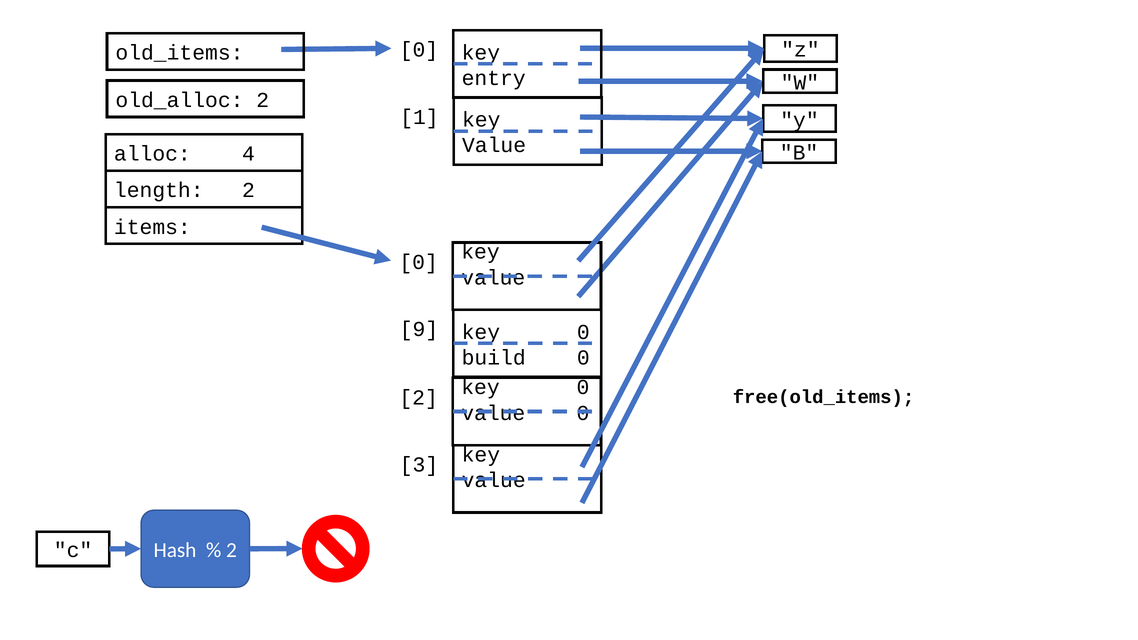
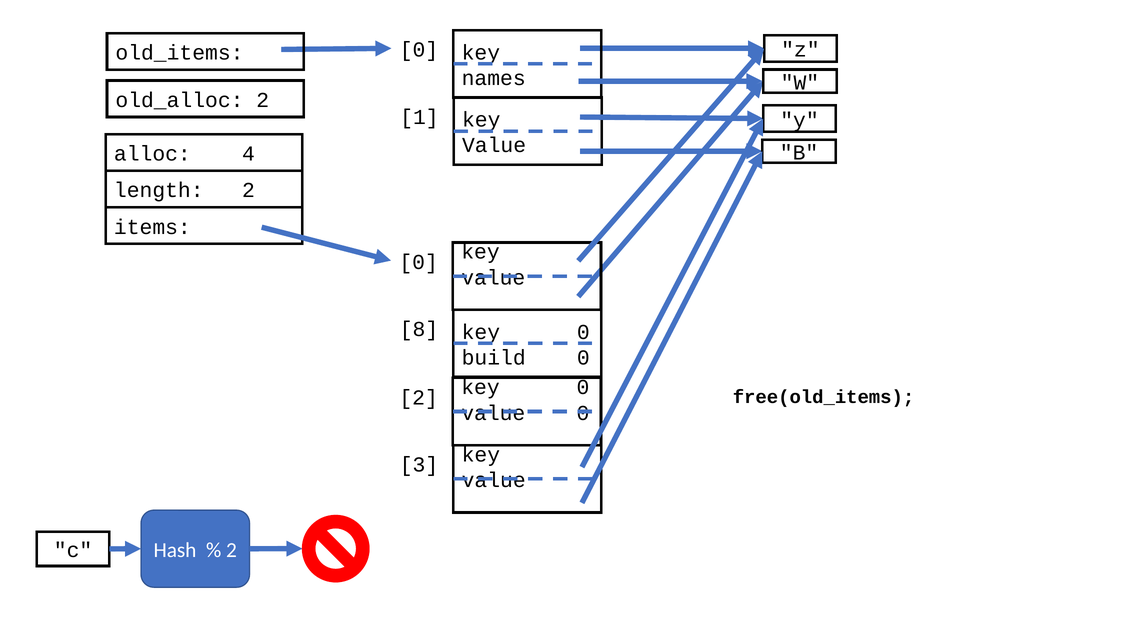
entry: entry -> names (494, 78)
9: 9 -> 8 (419, 329)
